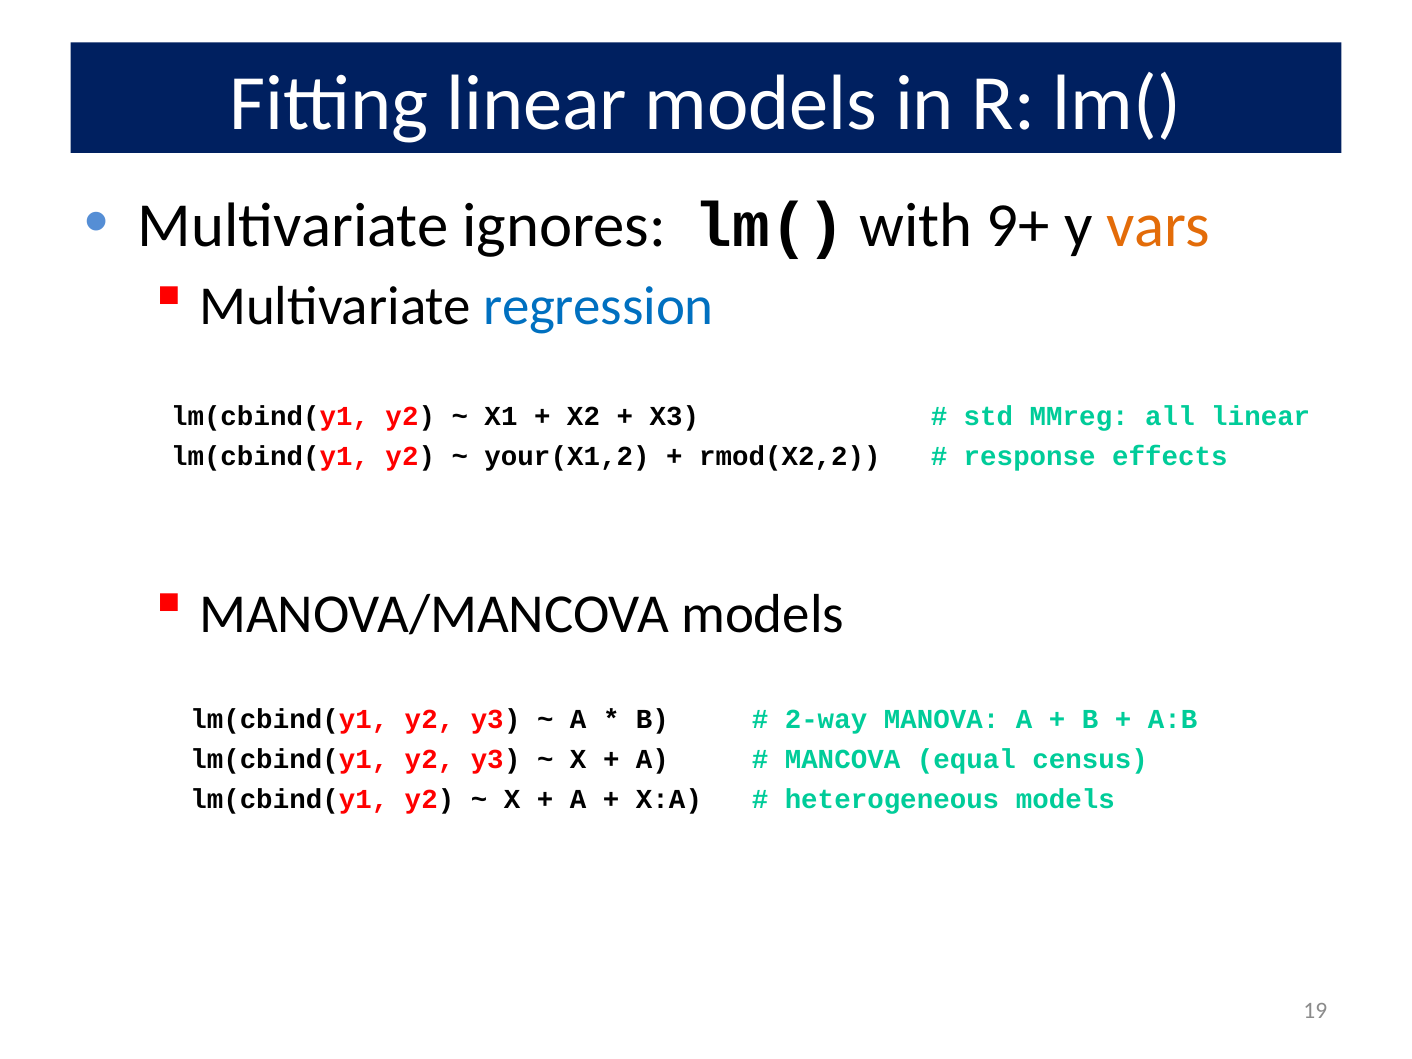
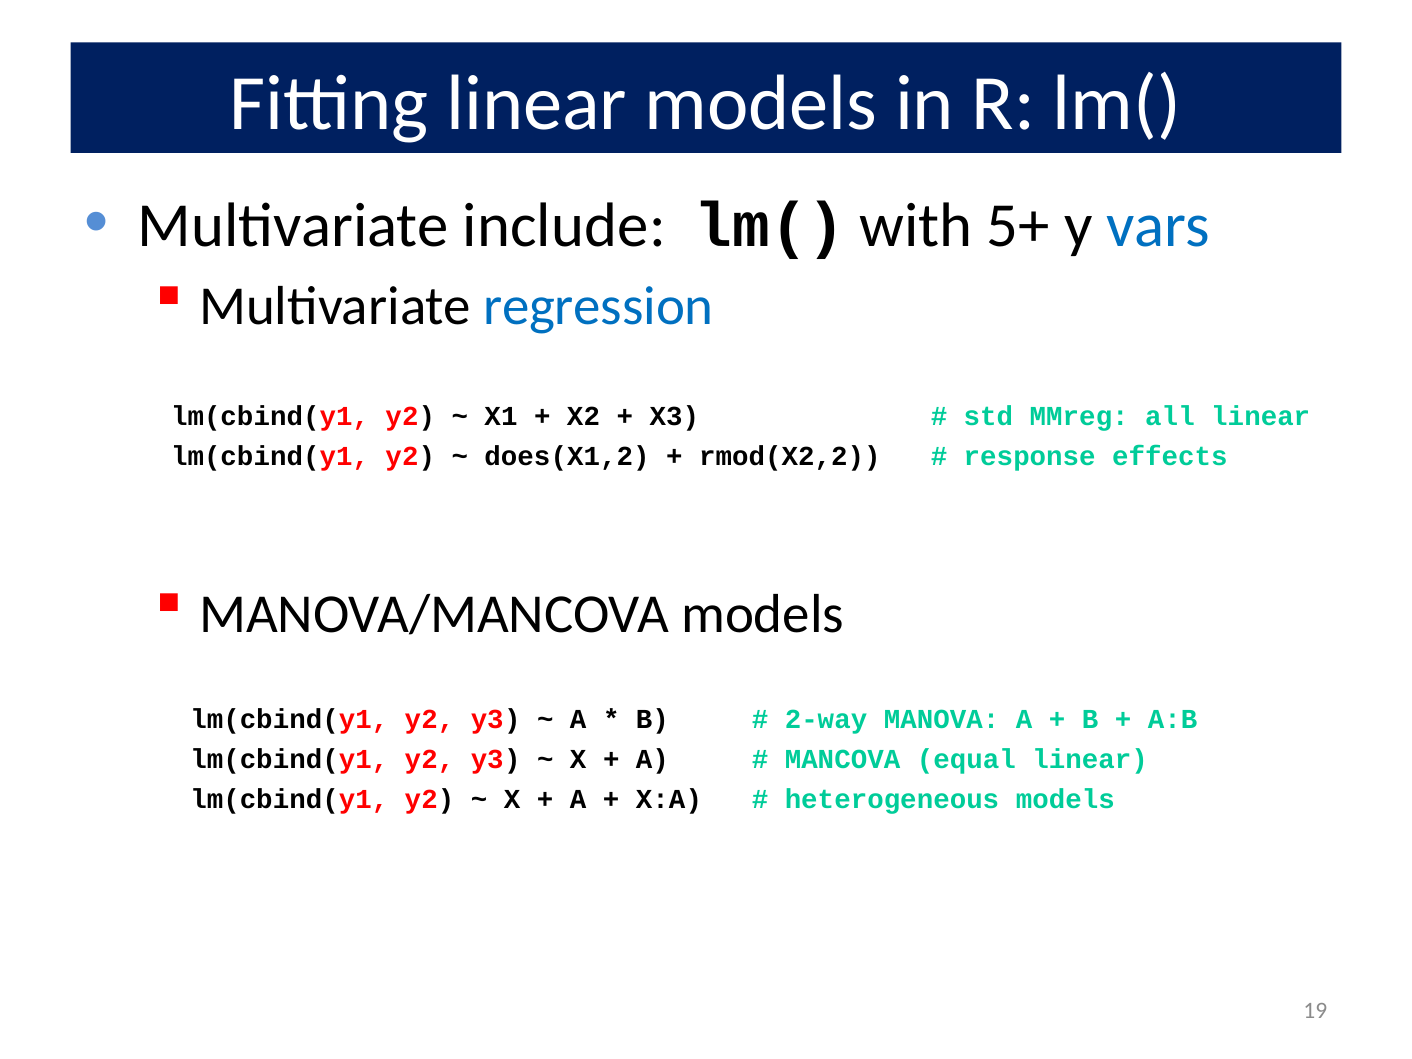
ignores: ignores -> include (564, 226)
9+: 9+ -> 5+ (1018, 226)
vars colour: orange -> blue (1158, 226)
your(X1,2: your(X1,2 -> does(X1,2 (567, 456)
equal census: census -> linear (1090, 759)
